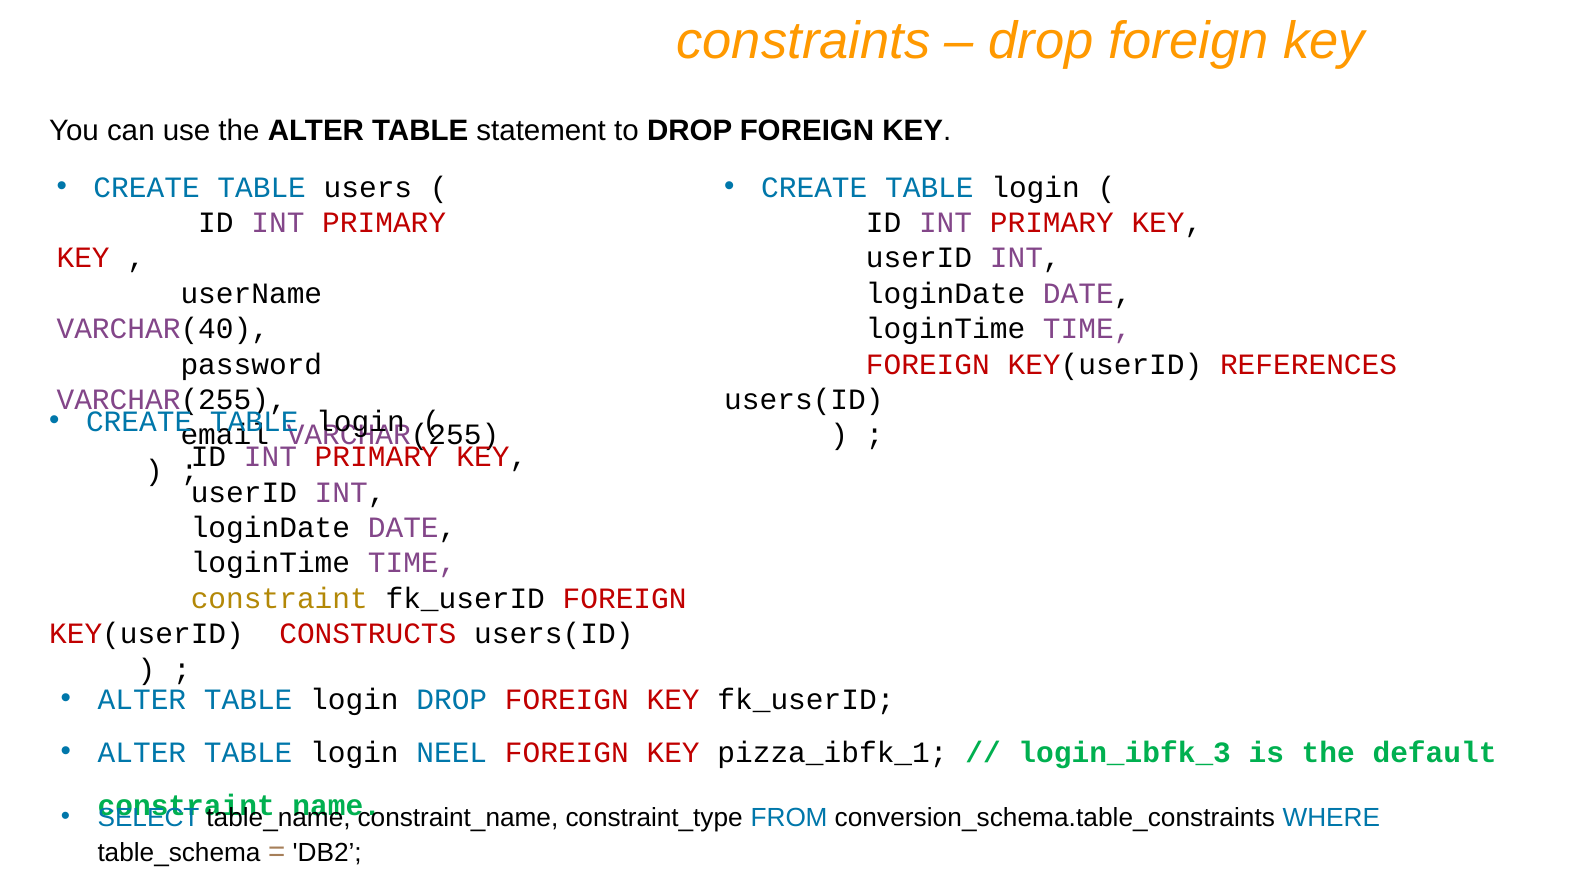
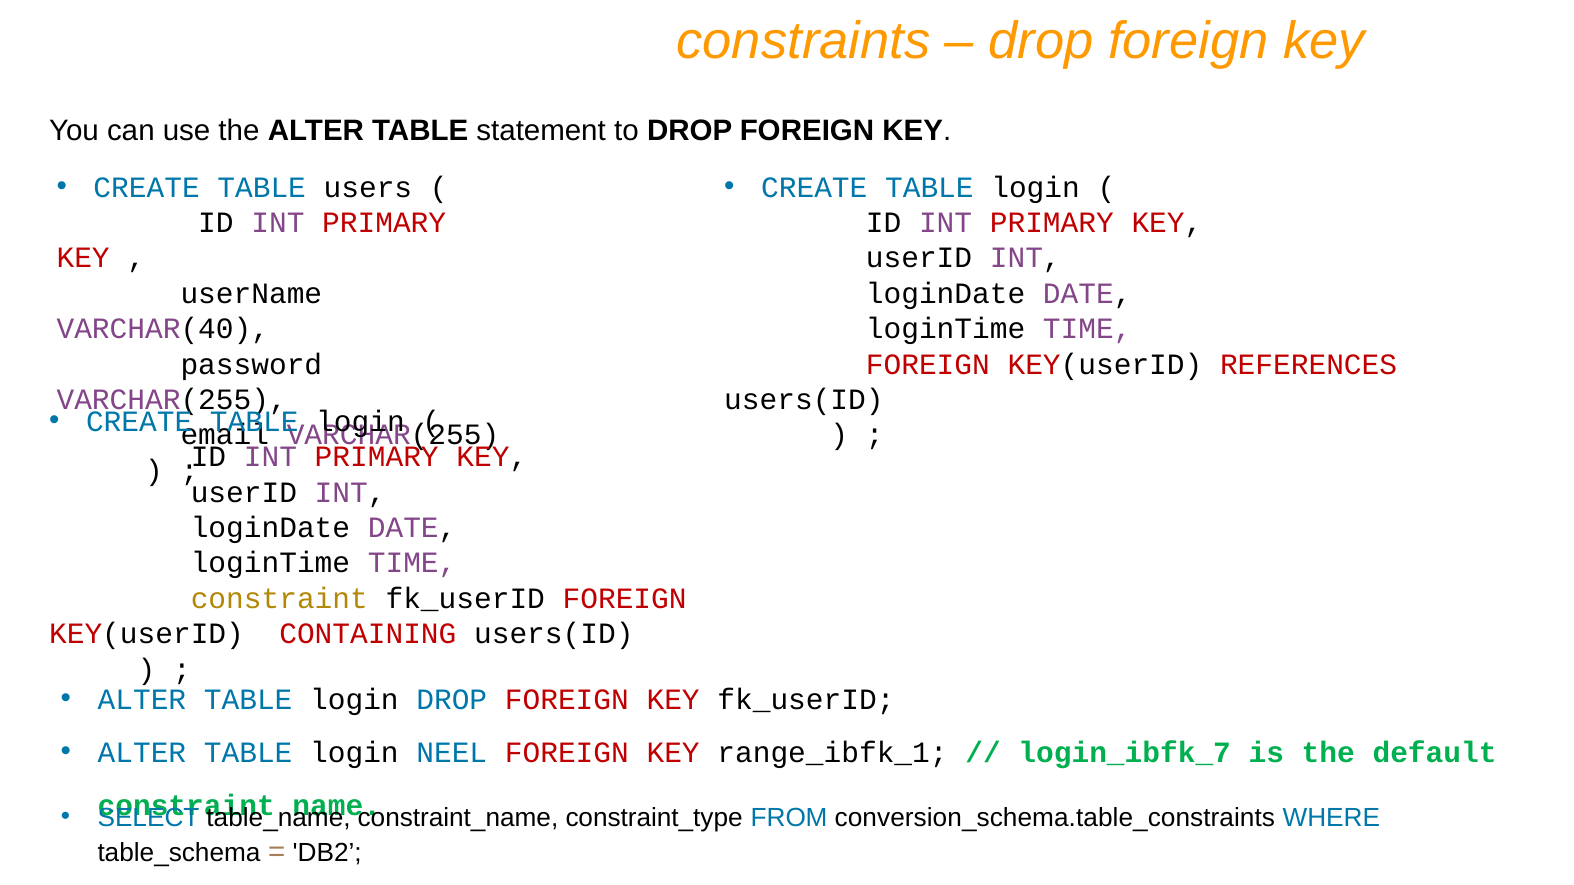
CONSTRUCTS: CONSTRUCTS -> CONTAINING (368, 634)
pizza_ibfk_1: pizza_ibfk_1 -> range_ibfk_1 (833, 753)
login_ibfk_3: login_ibfk_3 -> login_ibfk_7 (1125, 753)
